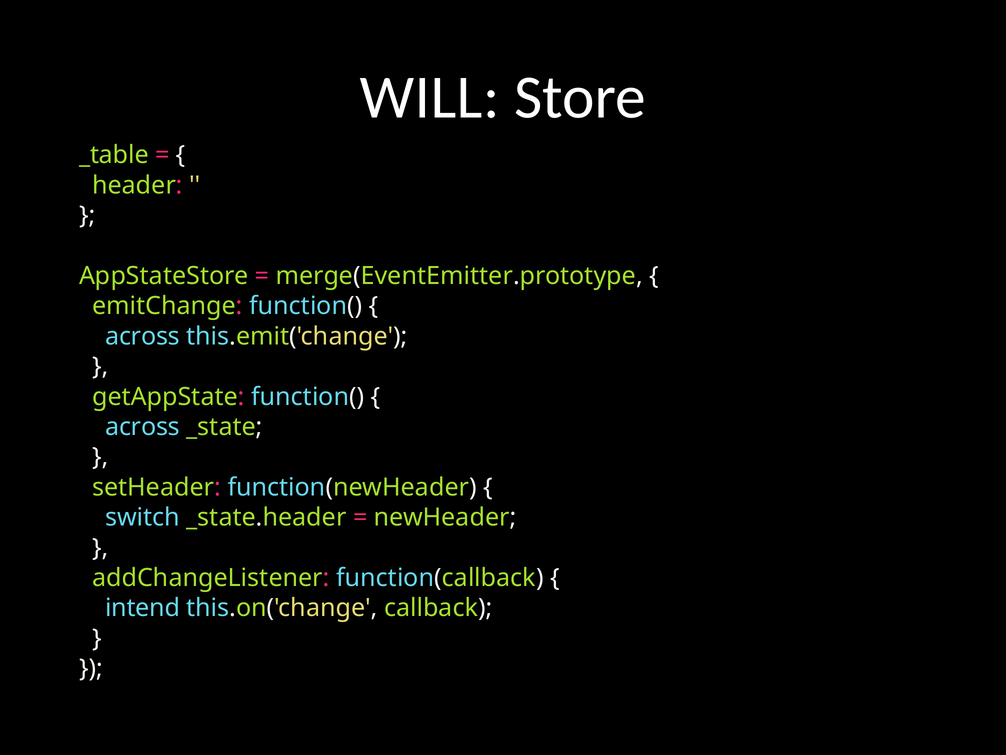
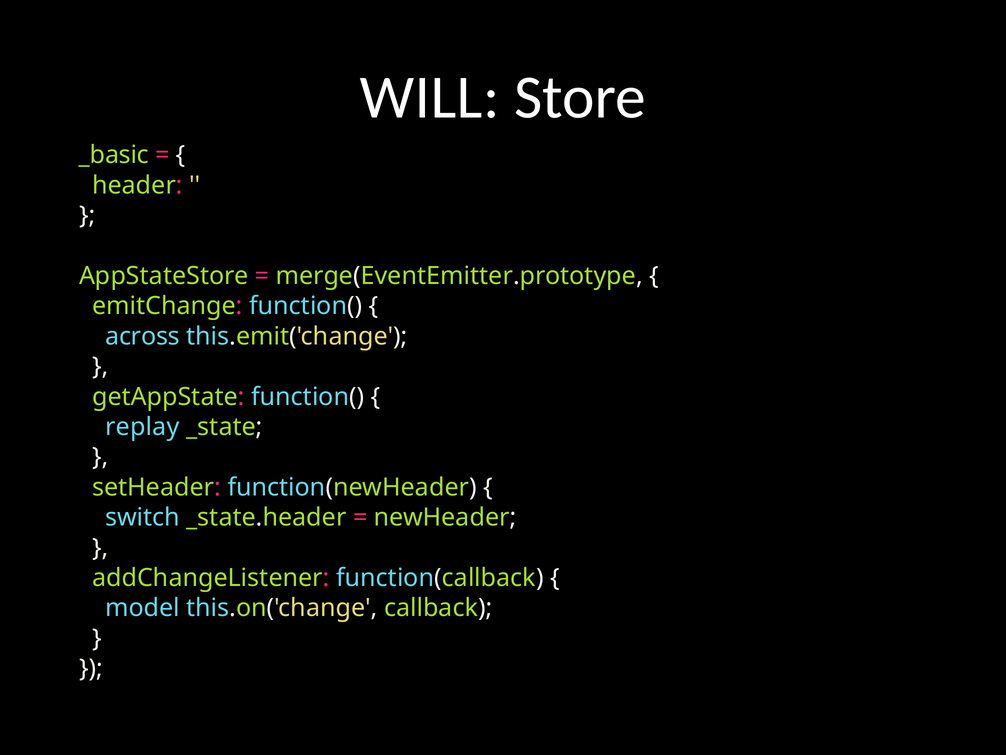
_table: _table -> _basic (114, 155)
across: across -> replay (142, 427)
intend: intend -> model (142, 608)
